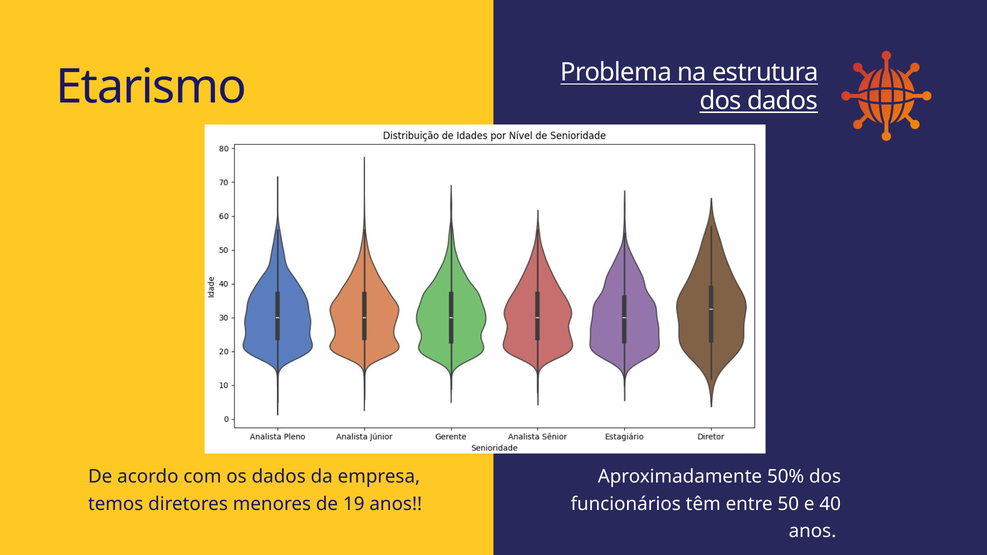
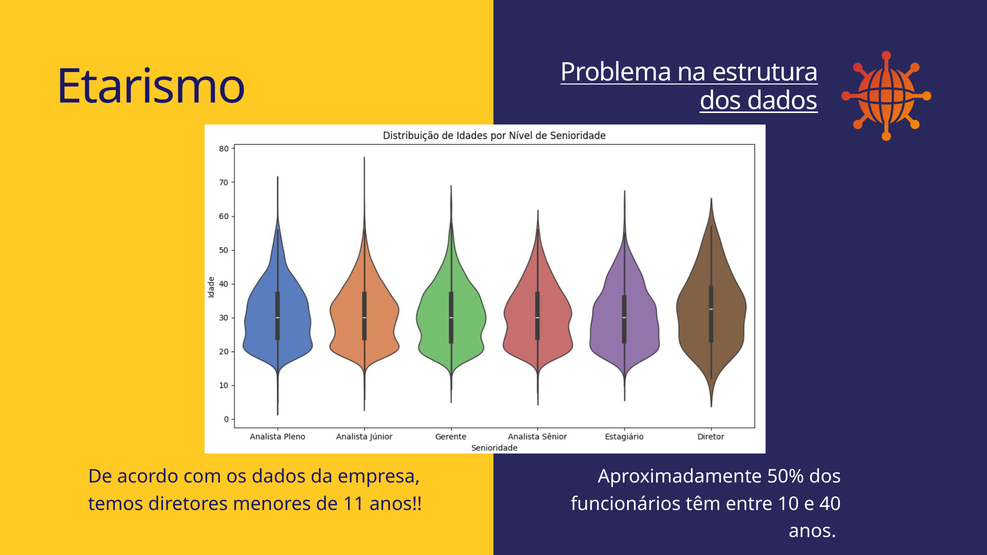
19: 19 -> 11 (354, 504)
50: 50 -> 10 (788, 504)
